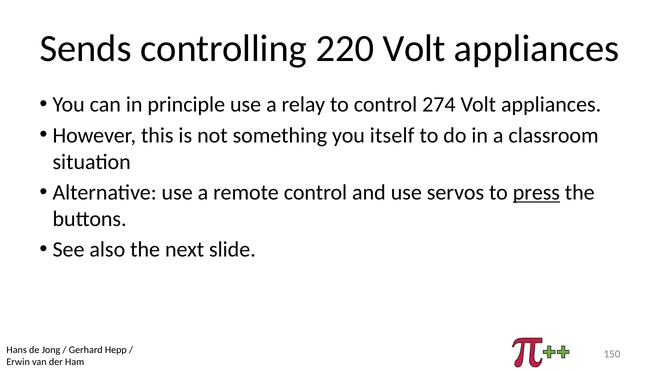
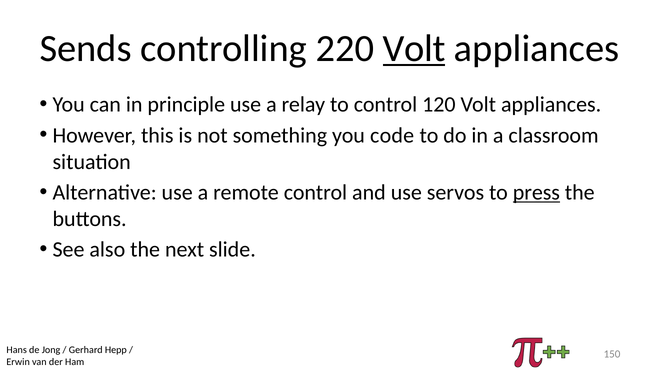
Volt underline: none -> present (414, 48)
274: 274 -> 120 (439, 105)
itself: itself -> code (392, 135)
